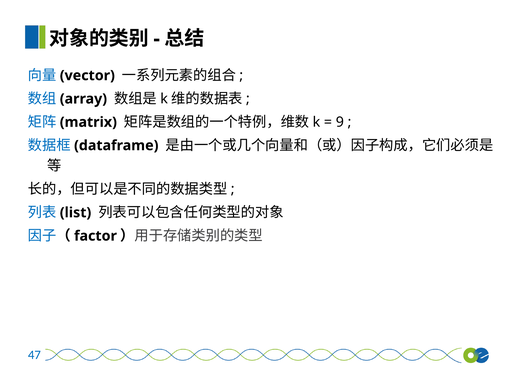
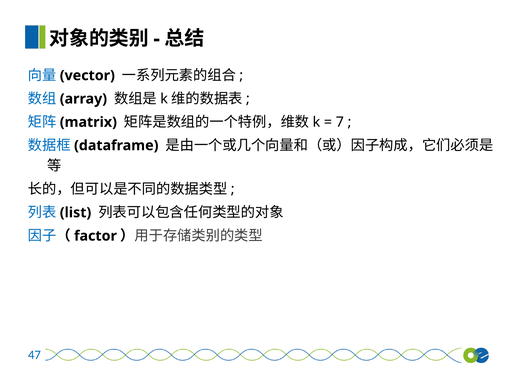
9: 9 -> 7 (340, 122)
